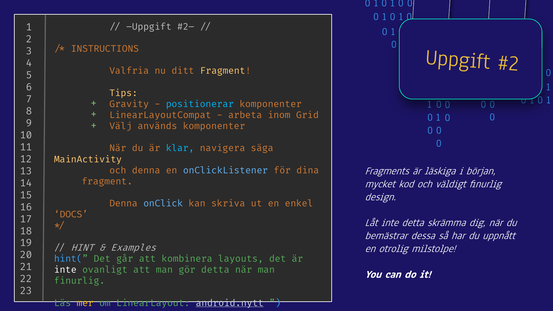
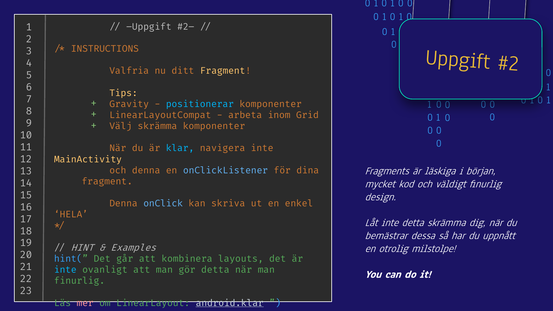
Välj används: används -> skrämma (157, 126)
navigera säga: säga -> inte (262, 148)
DOCS: DOCS -> HELA (71, 215)
inte colour: white -> light blue (65, 270)
mer colour: yellow -> pink (85, 303)
android.nytt: android.nytt -> android.klar (230, 303)
